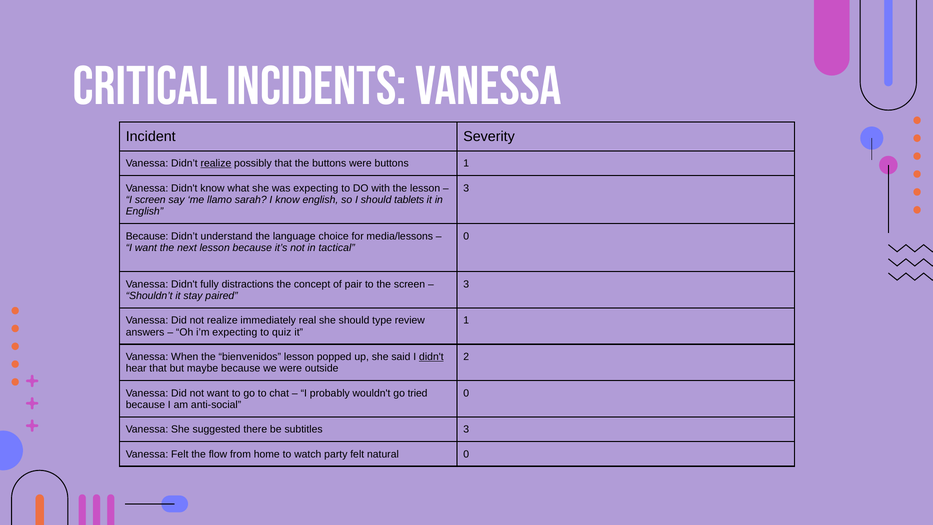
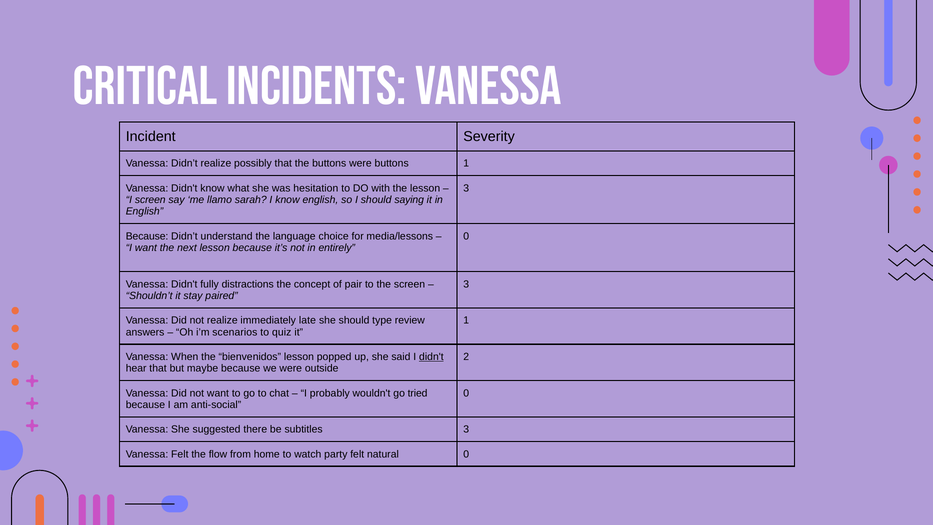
realize underline: present -> none (216, 163)
was expecting: expecting -> hesitation (316, 188)
tablets: tablets -> saying (409, 200)
tactical: tactical -> entirely (337, 248)
real: real -> late (307, 320)
i’m expecting: expecting -> scenarios (235, 332)
